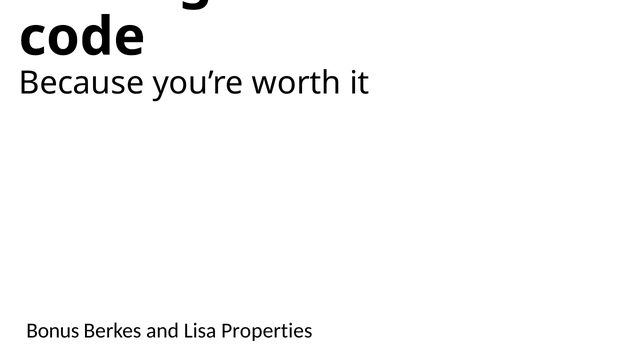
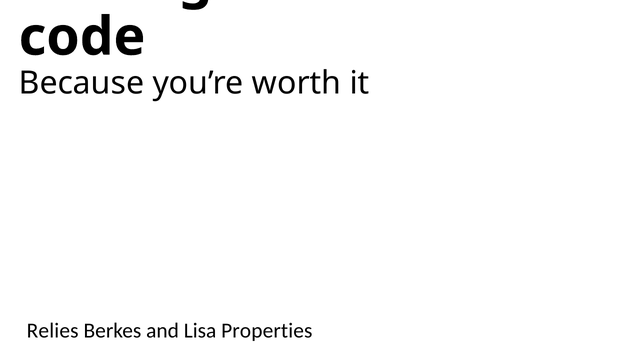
Bonus: Bonus -> Relies (53, 331)
